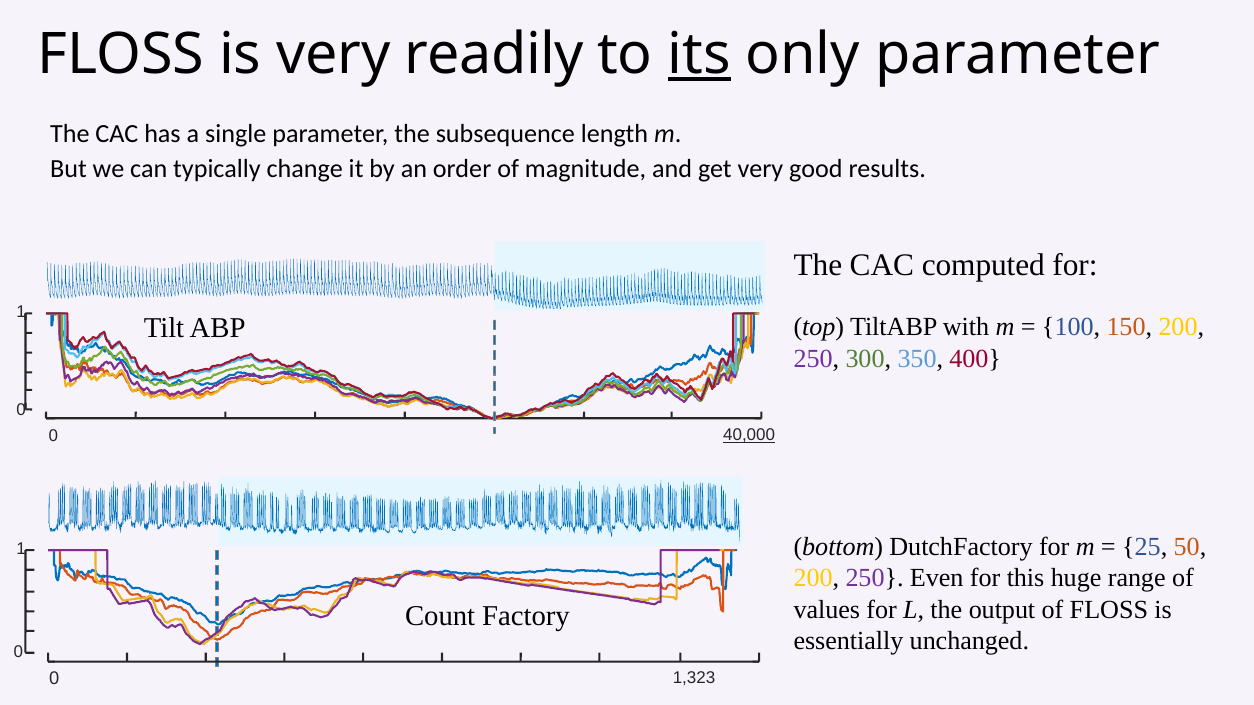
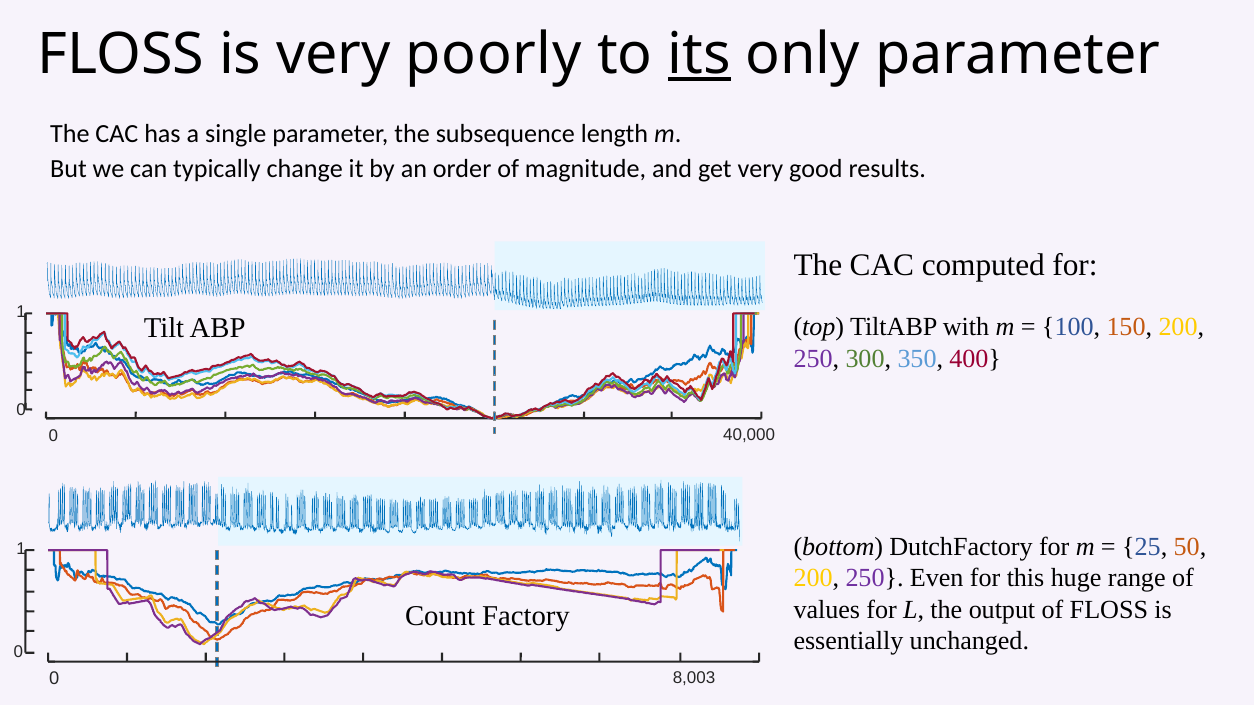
readily: readily -> poorly (494, 54)
40,000 underline: present -> none (749, 436)
1,323: 1,323 -> 8,003 (694, 678)
